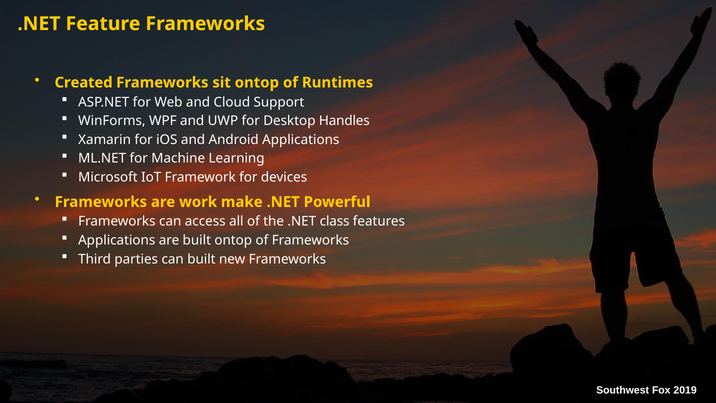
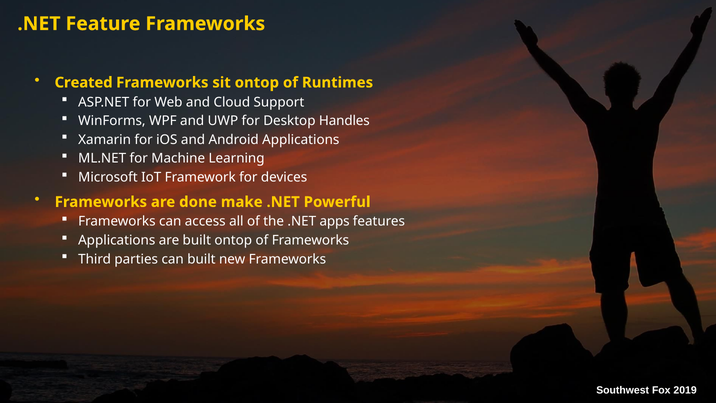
work: work -> done (198, 202)
class: class -> apps (335, 221)
